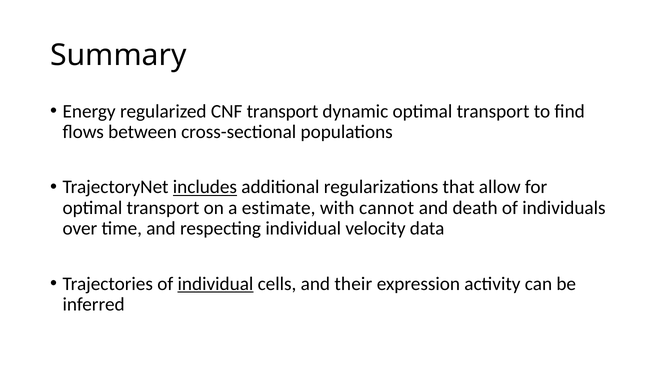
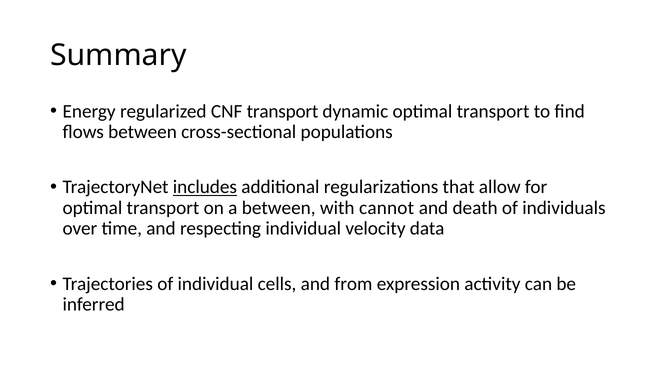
a estimate: estimate -> between (279, 208)
individual underline: present -> none (215, 284)
their: their -> from (353, 284)
